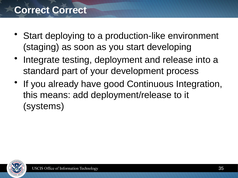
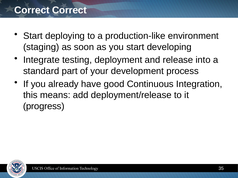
systems: systems -> progress (44, 106)
